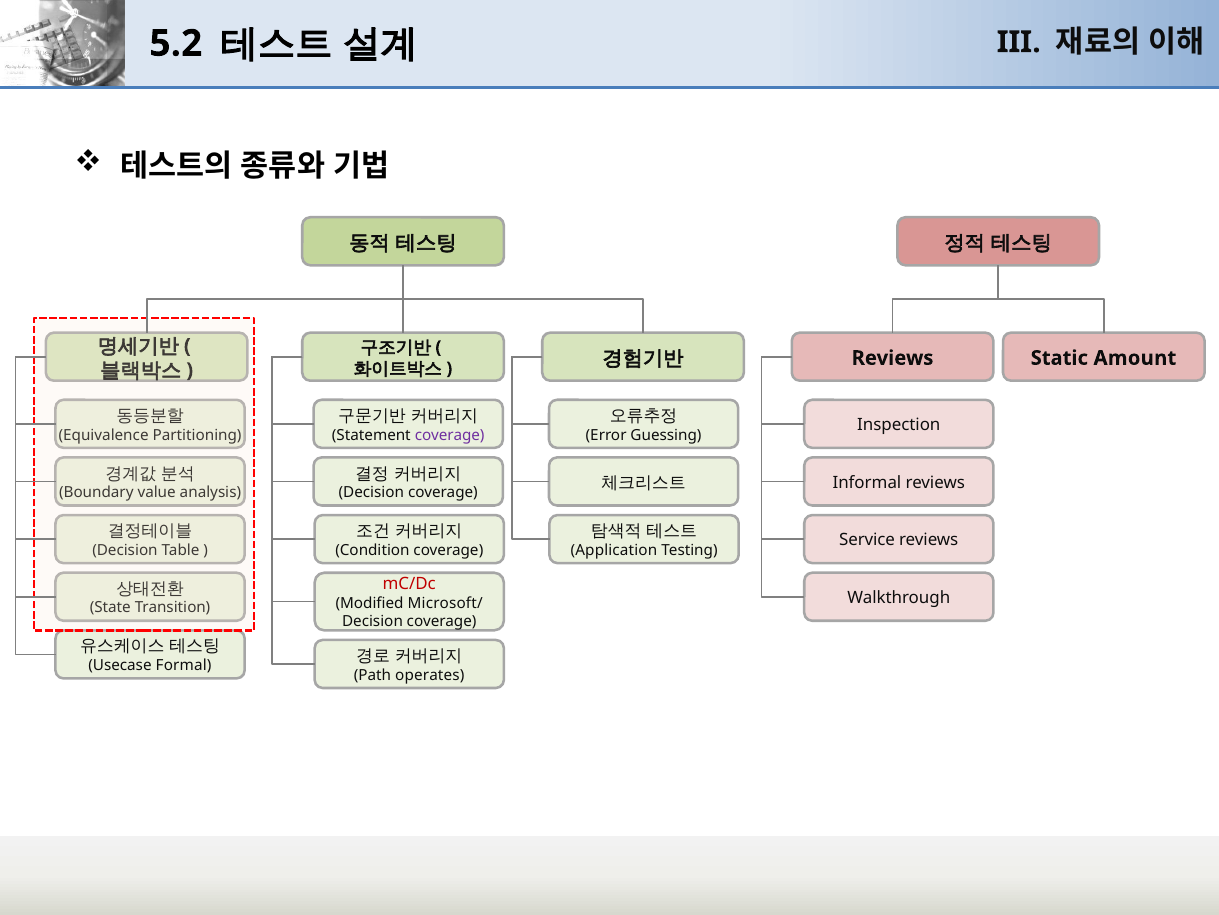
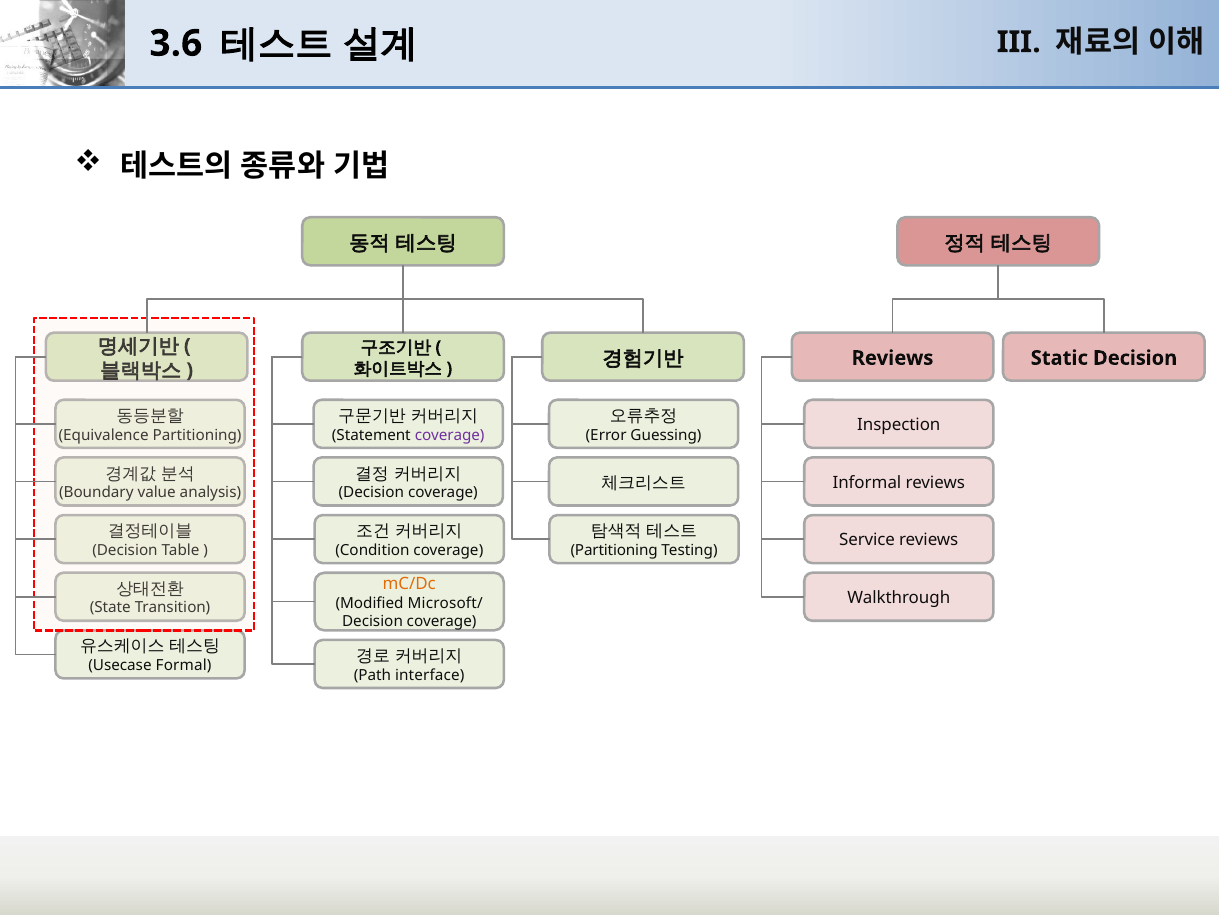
5.2: 5.2 -> 3.6 (176, 43)
Static Amount: Amount -> Decision (1135, 358)
Application: Application -> Partitioning (614, 550)
mC/Dc colour: red -> orange (409, 584)
operates: operates -> interface (430, 675)
